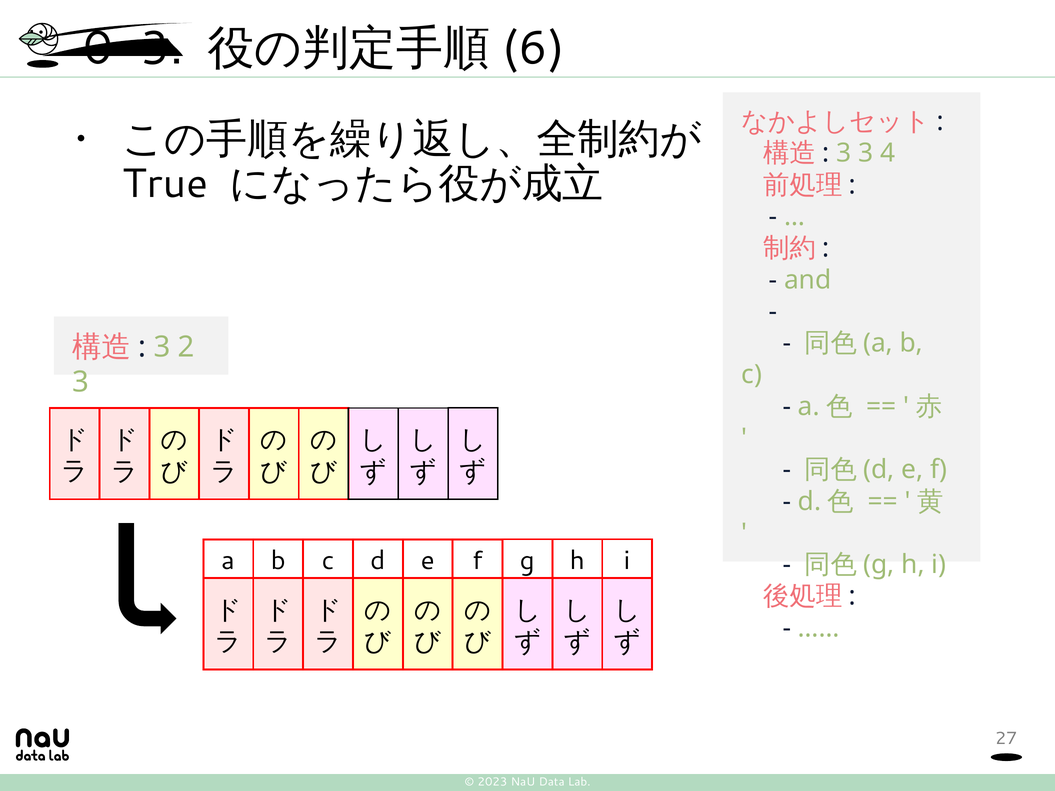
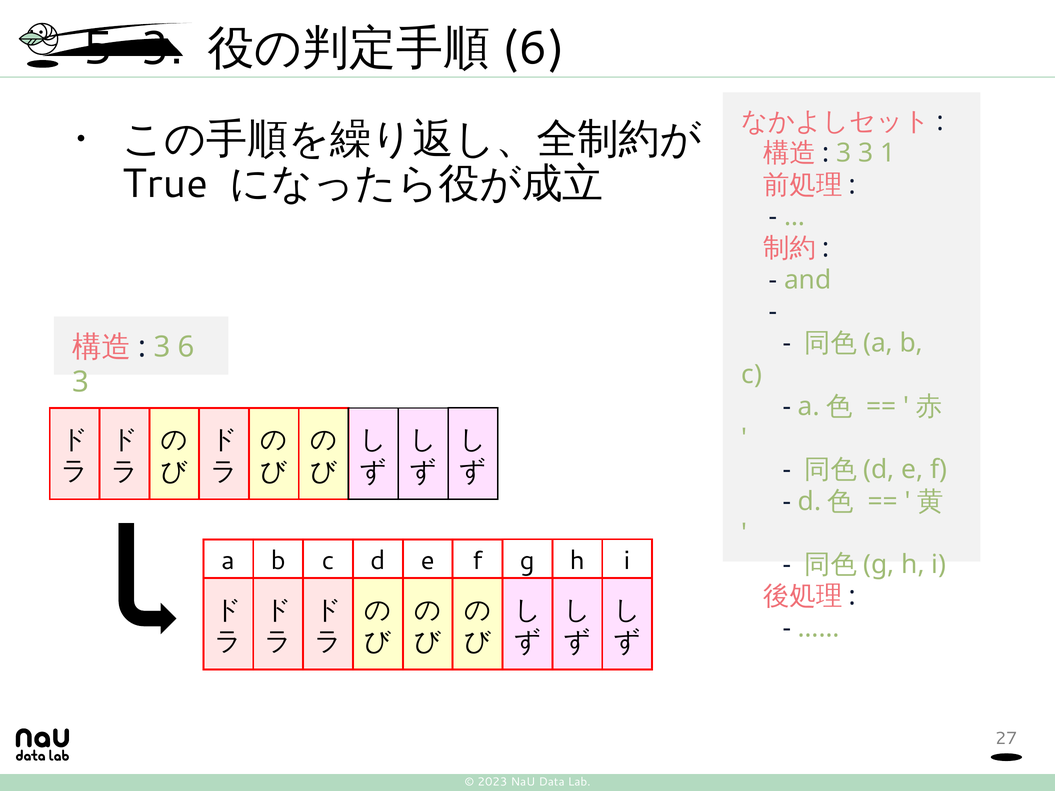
0-3: 0-3 -> 5-3 (133, 48)
4: 4 -> 1 (888, 153)
2: 2 -> 6 (186, 347)
